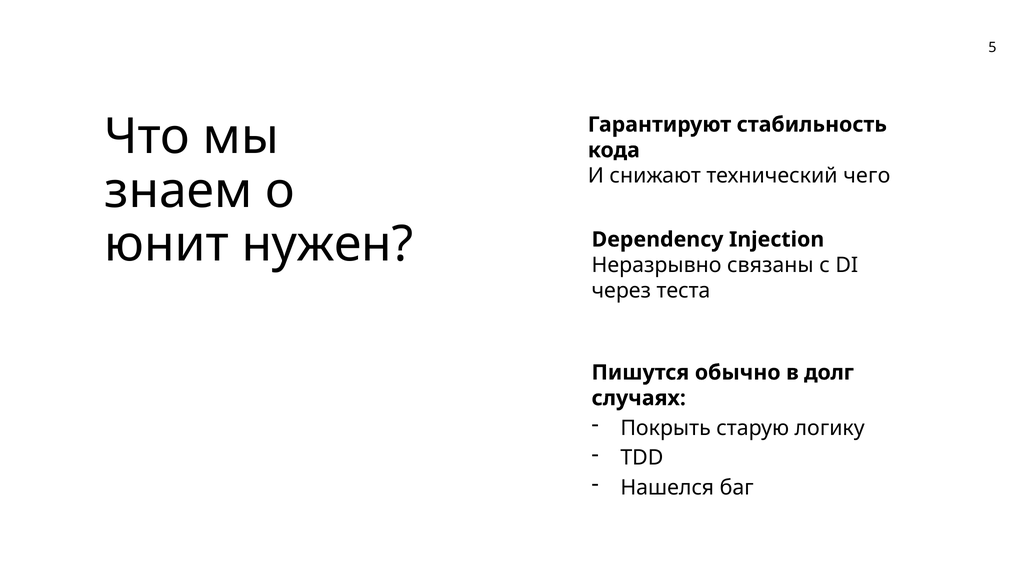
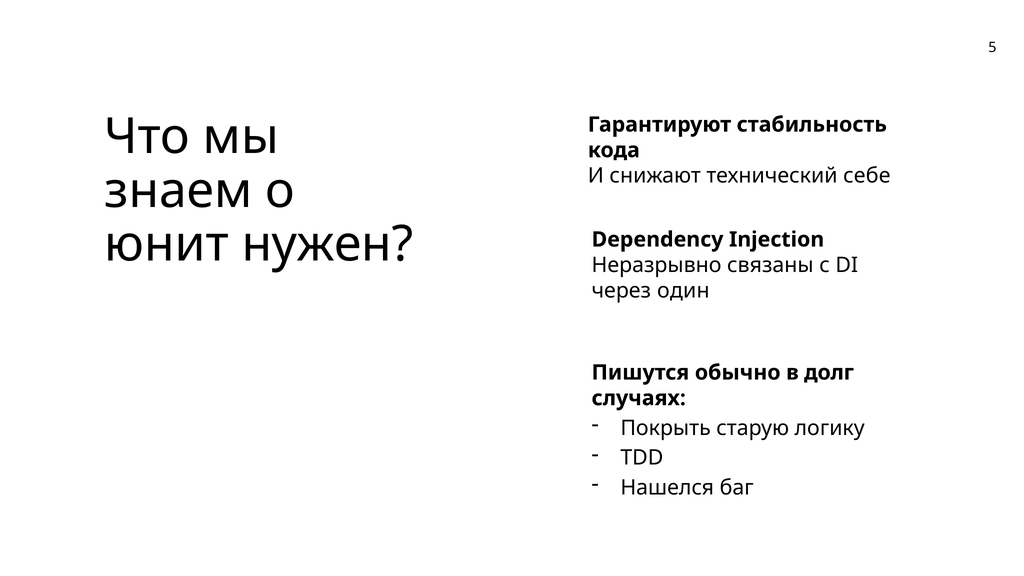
чего: чего -> себе (867, 176)
теста: теста -> один (683, 291)
